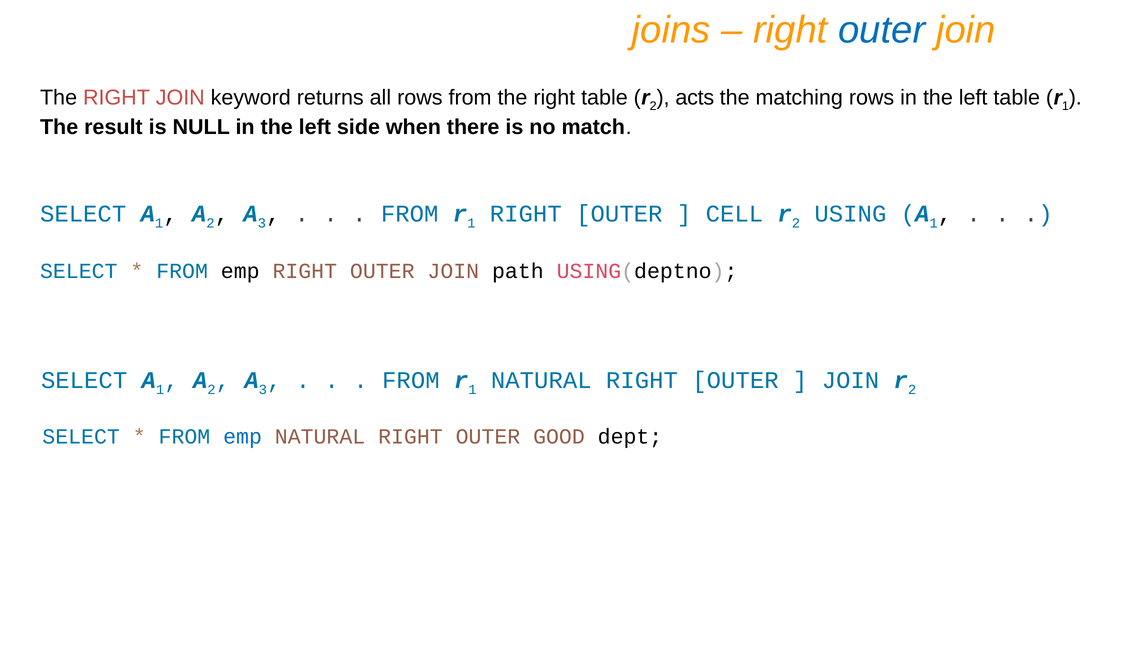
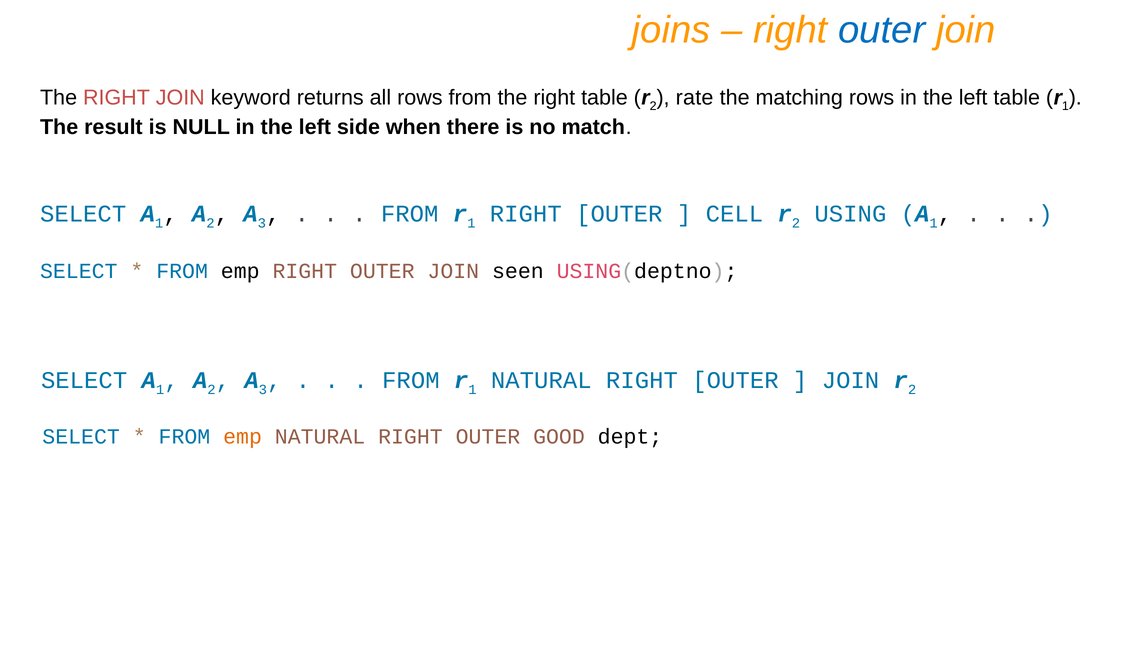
acts: acts -> rate (695, 98)
path: path -> seen (518, 271)
emp colour: blue -> orange (243, 436)
